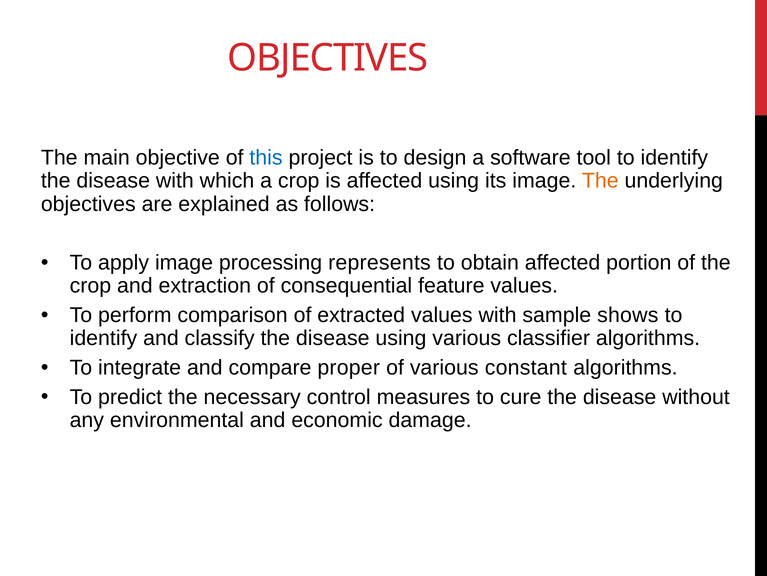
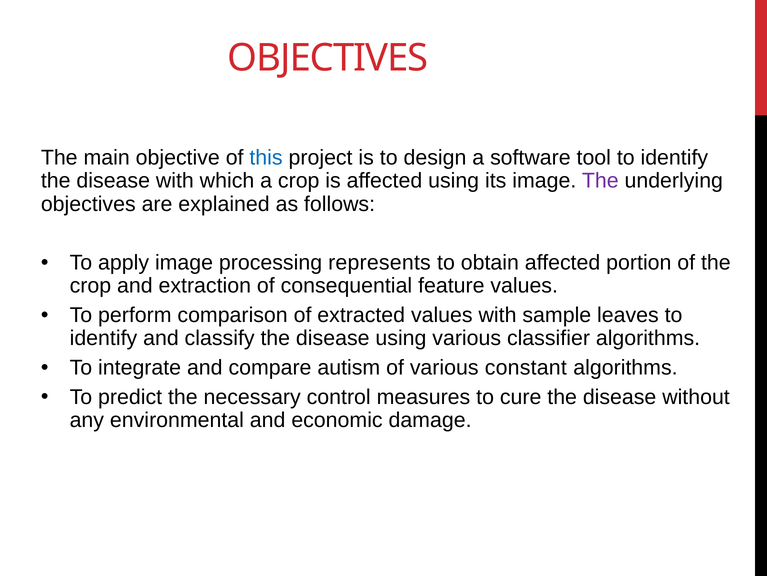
The colour: orange -> purple (600, 181)
shows: shows -> leaves (628, 315)
proper: proper -> autism (349, 367)
